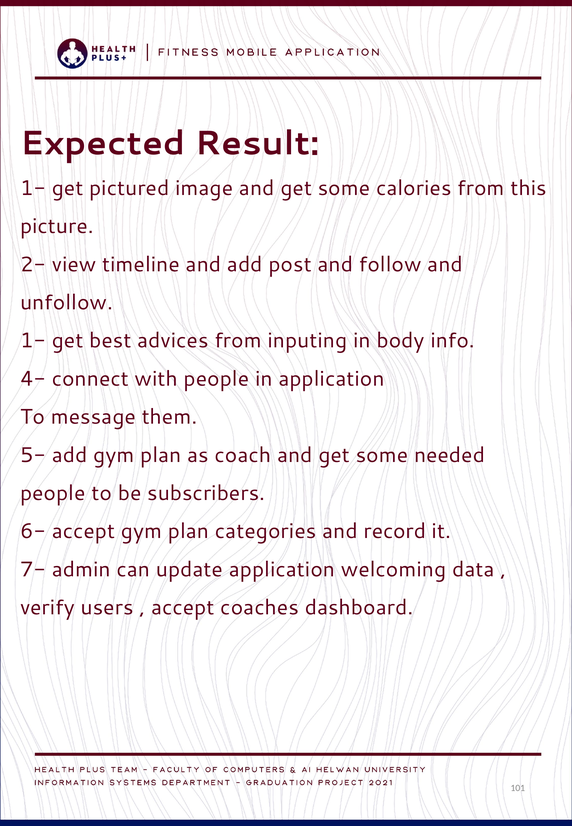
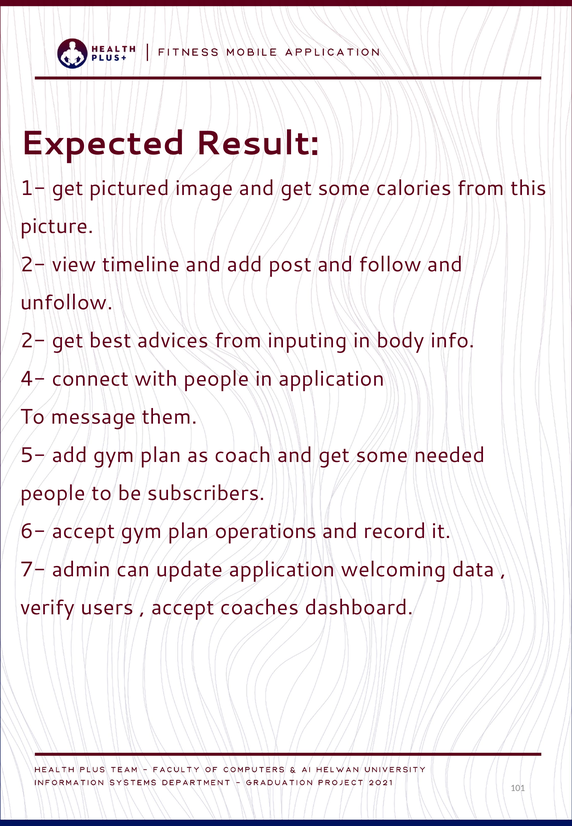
1-: 1- -> 2- (33, 341)
categories: categories -> operations (266, 531)
